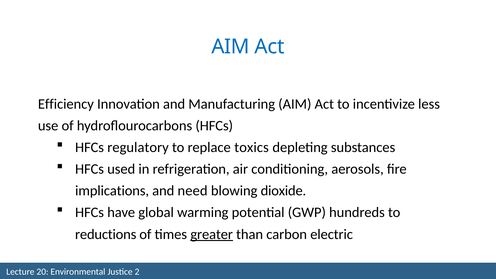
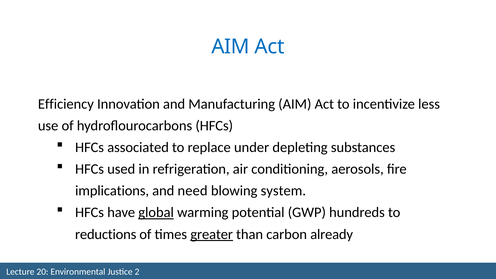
regulatory: regulatory -> associated (138, 147)
toxics: toxics -> under (252, 147)
dioxide: dioxide -> system (283, 191)
global underline: none -> present (156, 213)
electric: electric -> already (332, 234)
